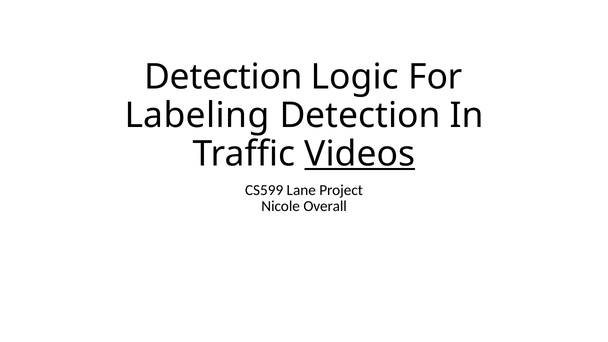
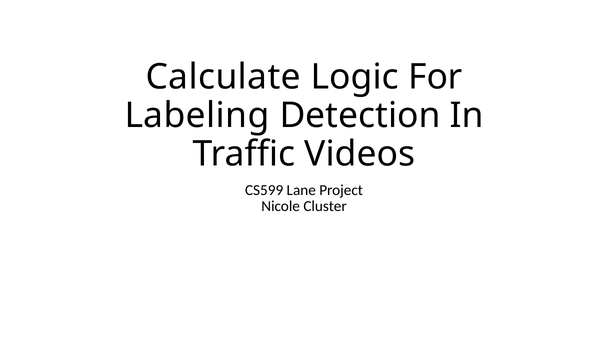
Detection: Detection -> Calculate (223, 77)
Videos underline: present -> none (360, 154)
Overall: Overall -> Cluster (325, 206)
